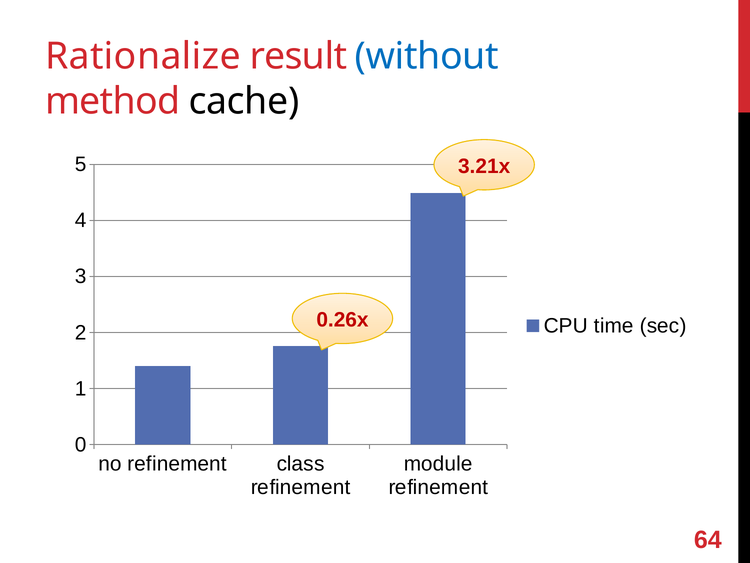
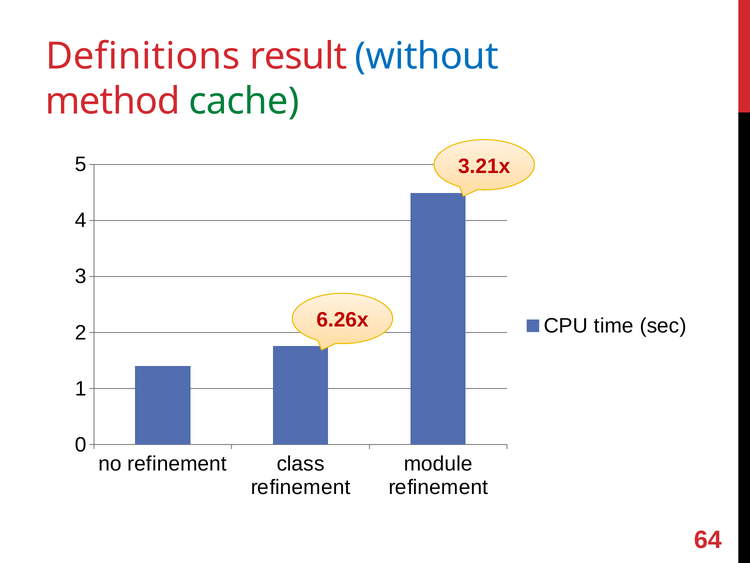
Rationalize: Rationalize -> Definitions (143, 56)
cache colour: black -> green (244, 101)
0.26x: 0.26x -> 6.26x (342, 320)
